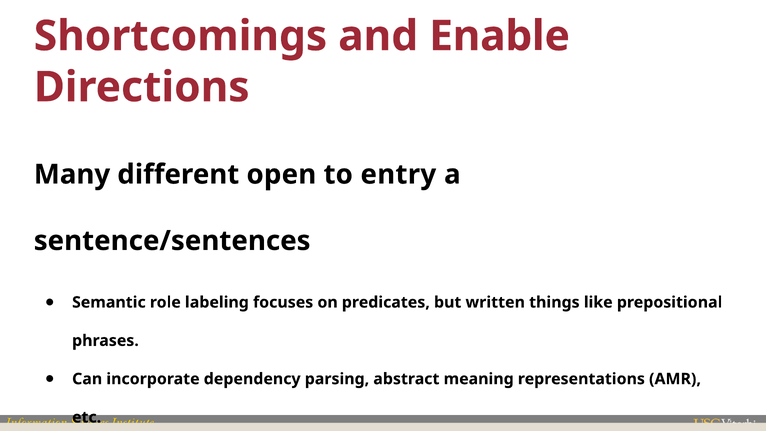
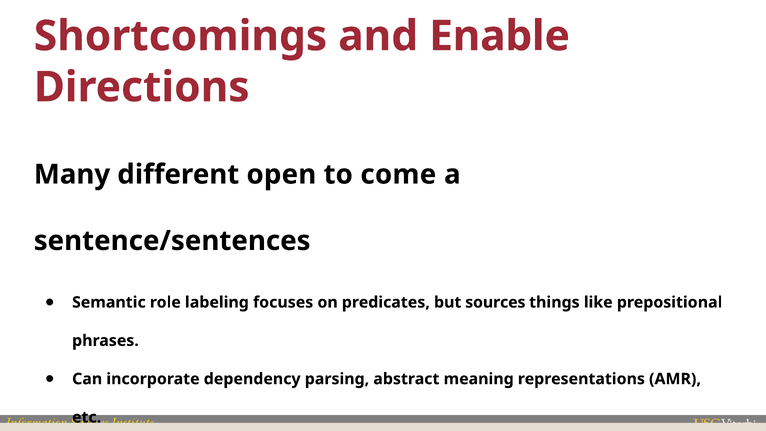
entry: entry -> come (398, 174)
written: written -> sources (495, 302)
